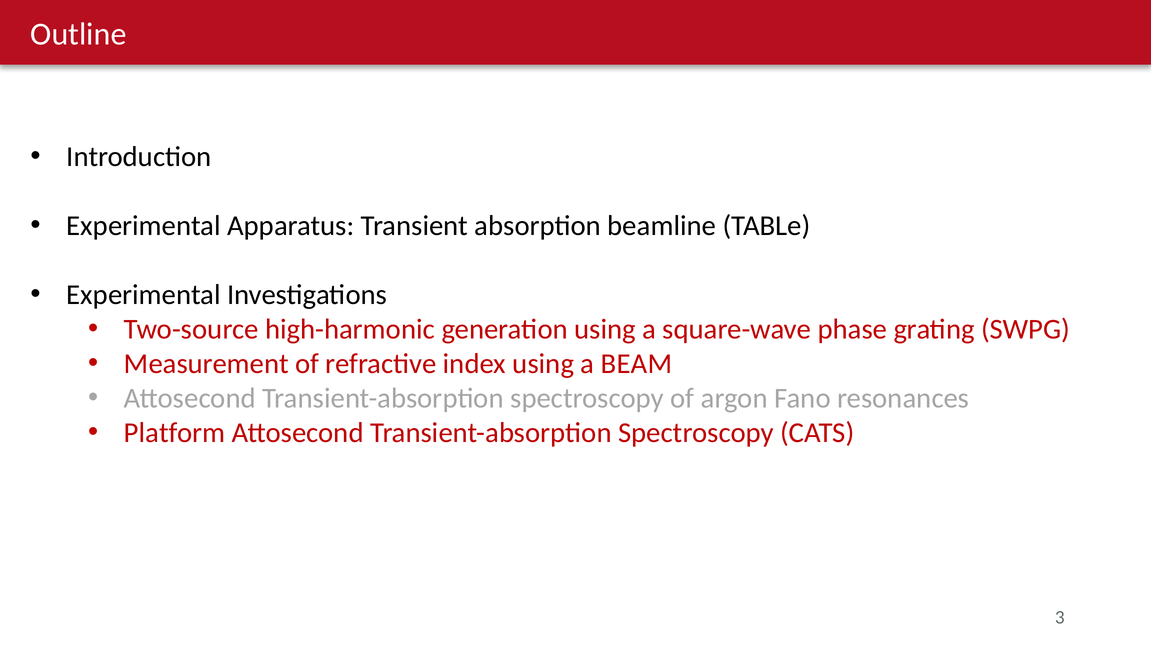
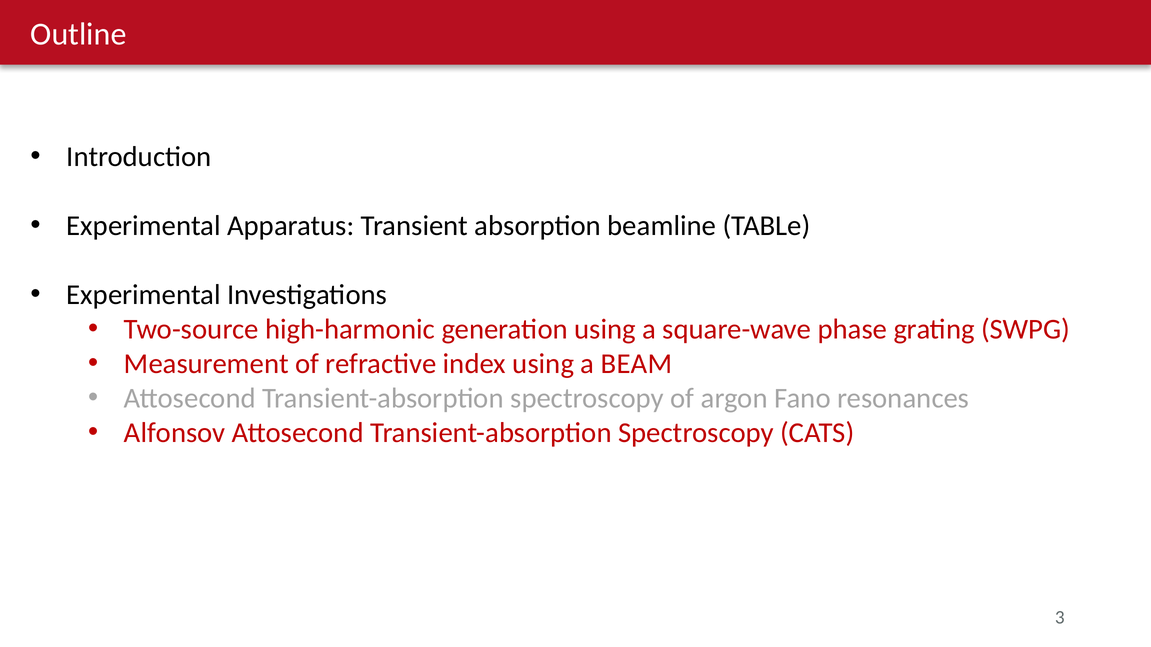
Platform: Platform -> Alfonsov (175, 433)
